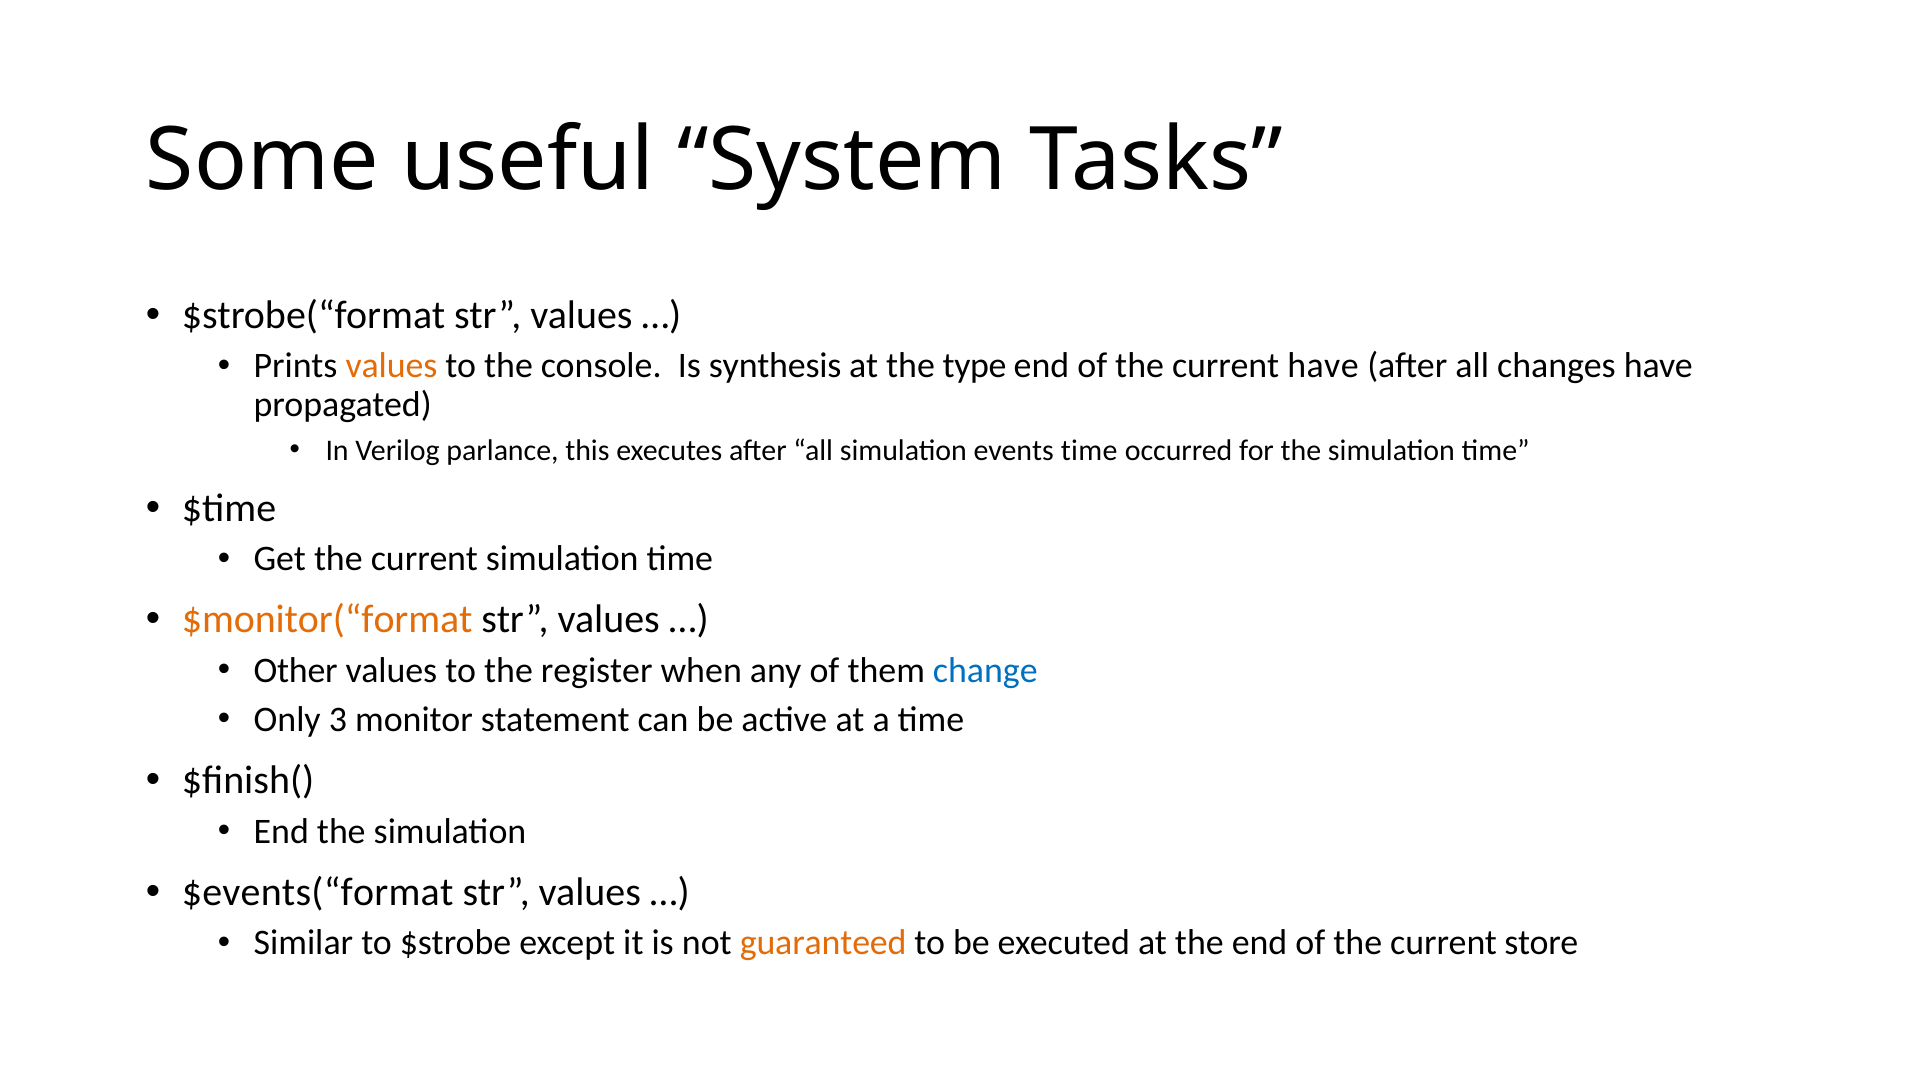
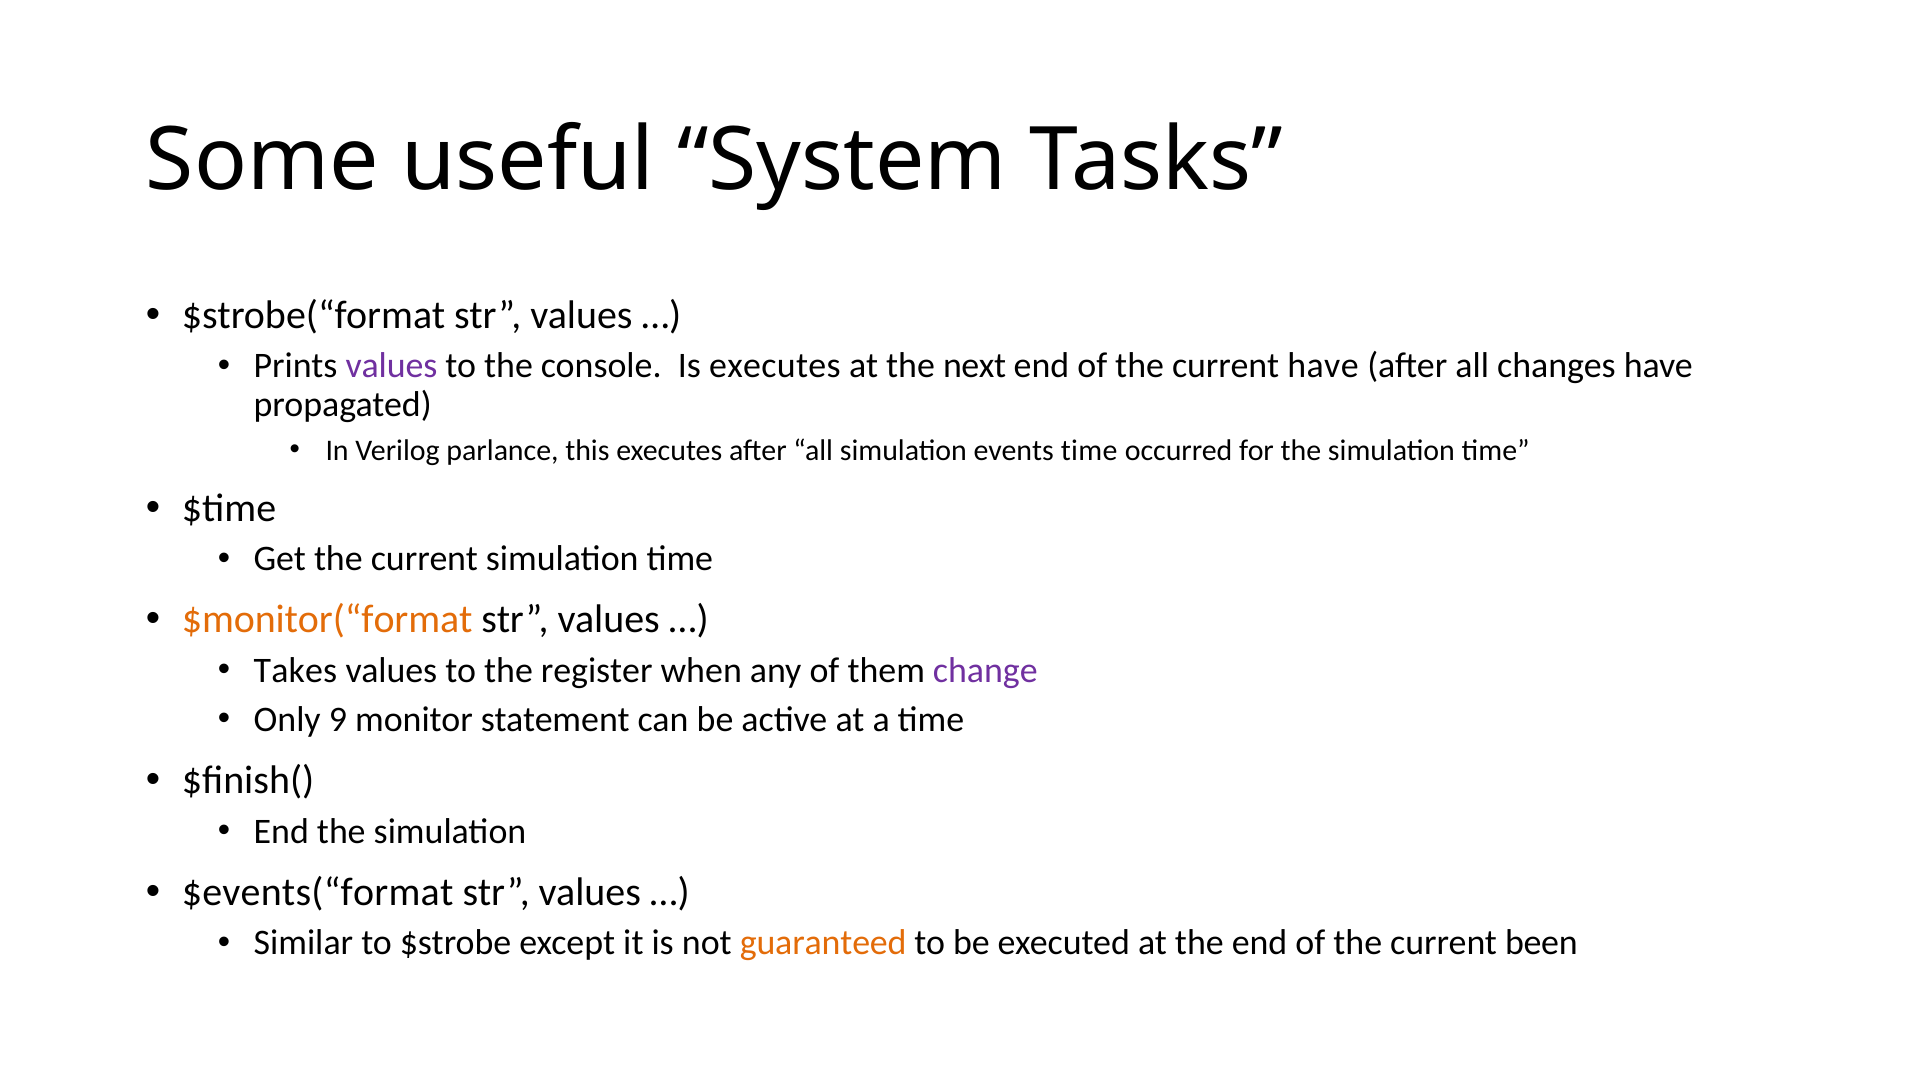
values colour: orange -> purple (391, 366)
Is synthesis: synthesis -> executes (775, 366)
type: type -> next (975, 366)
Other: Other -> Takes (295, 671)
change colour: blue -> purple (985, 671)
3: 3 -> 9 (338, 720)
store: store -> been (1541, 943)
